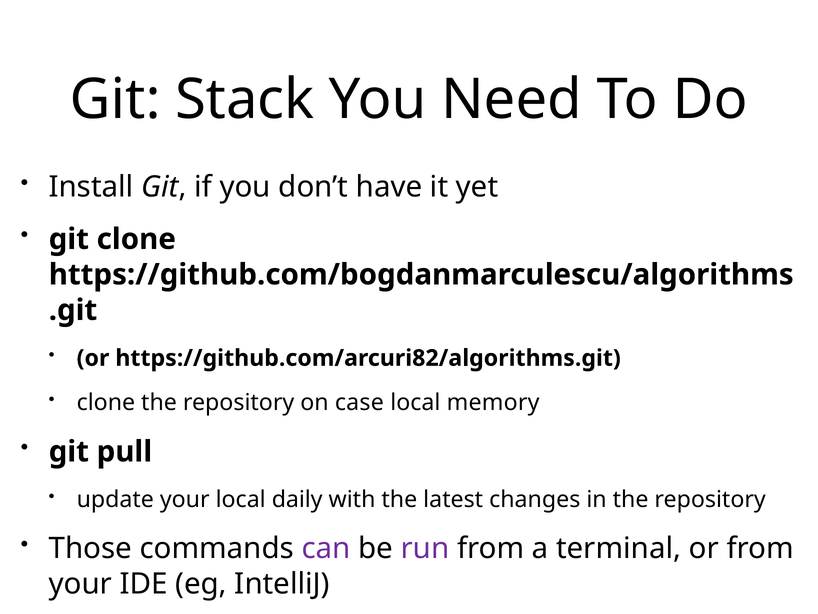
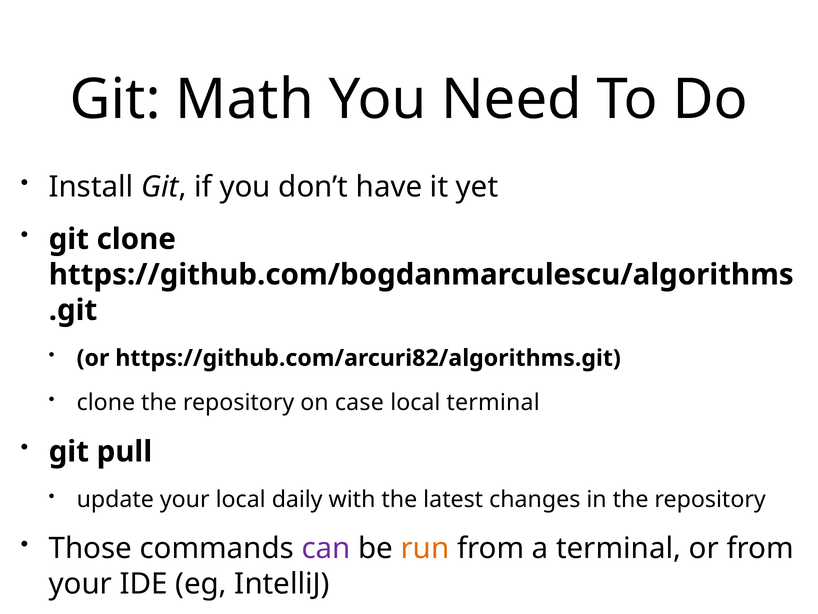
Stack: Stack -> Math (245, 100)
local memory: memory -> terminal (493, 402)
run colour: purple -> orange (425, 548)
